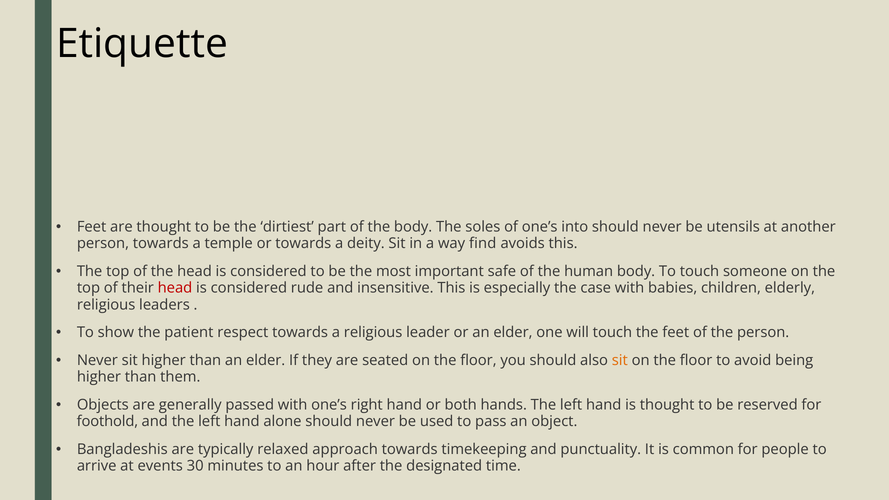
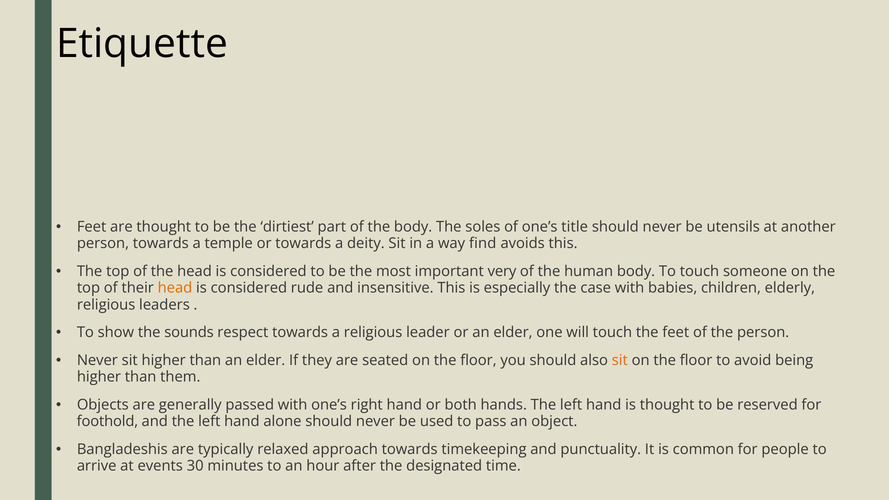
into: into -> title (575, 227)
safe: safe -> very (502, 271)
head colour: red -> orange (175, 288)
patient: patient -> sounds (189, 333)
